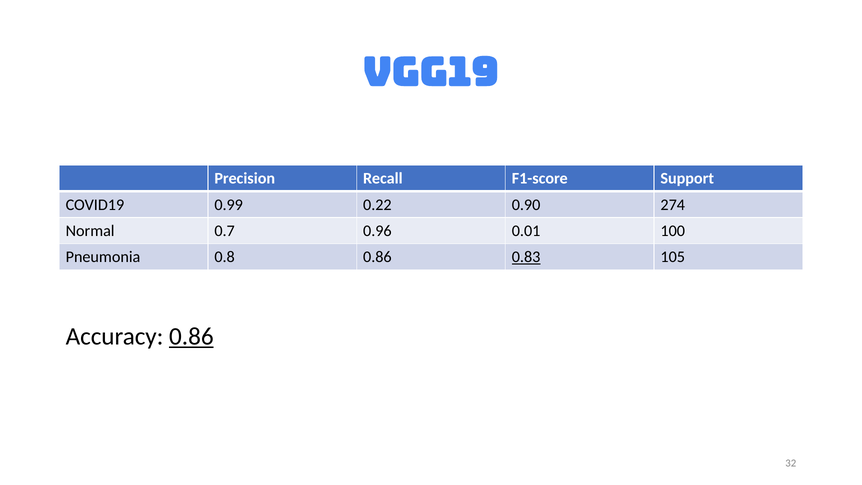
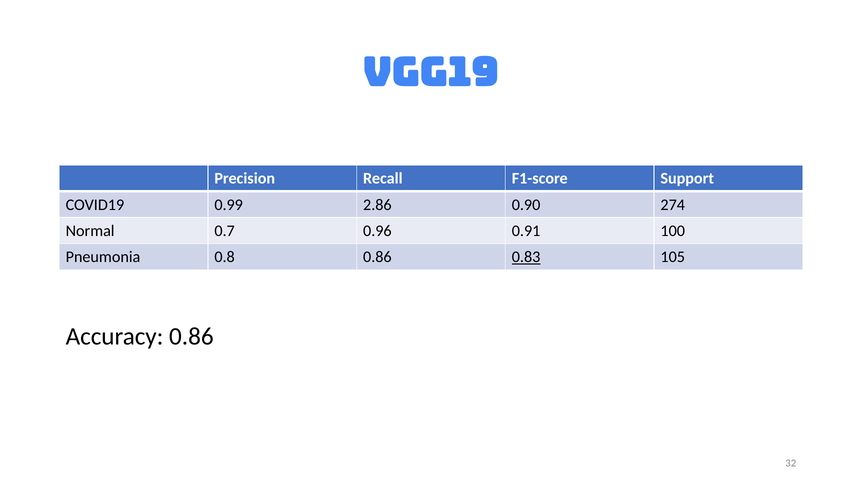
0.22: 0.22 -> 2.86 (377, 205)
0.01: 0.01 -> 0.91 (526, 231)
0.86 underline: present -> none (191, 336)
